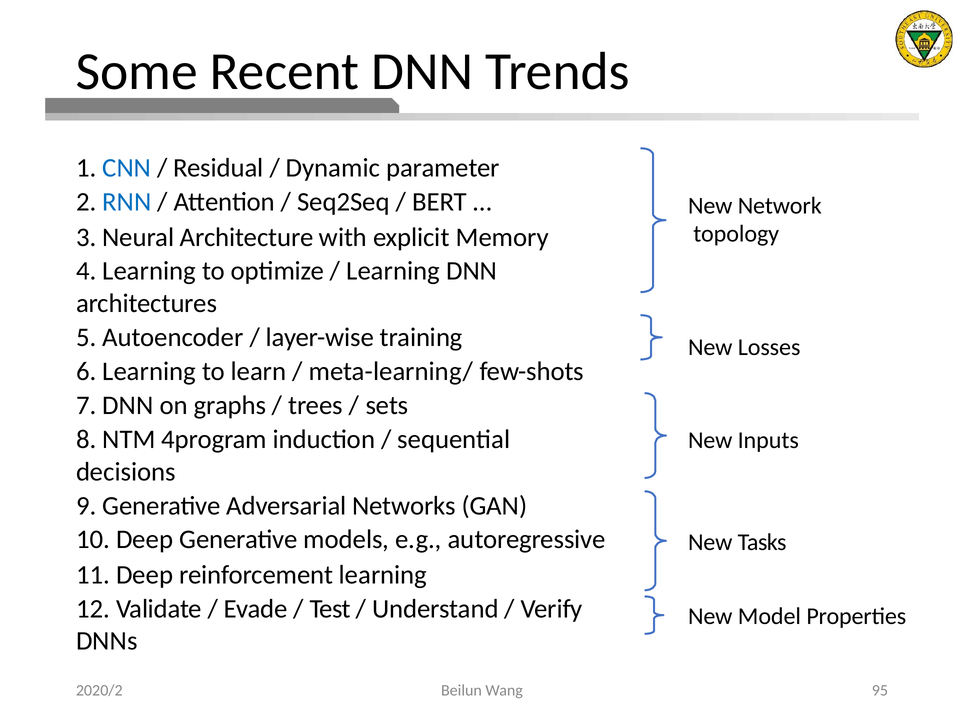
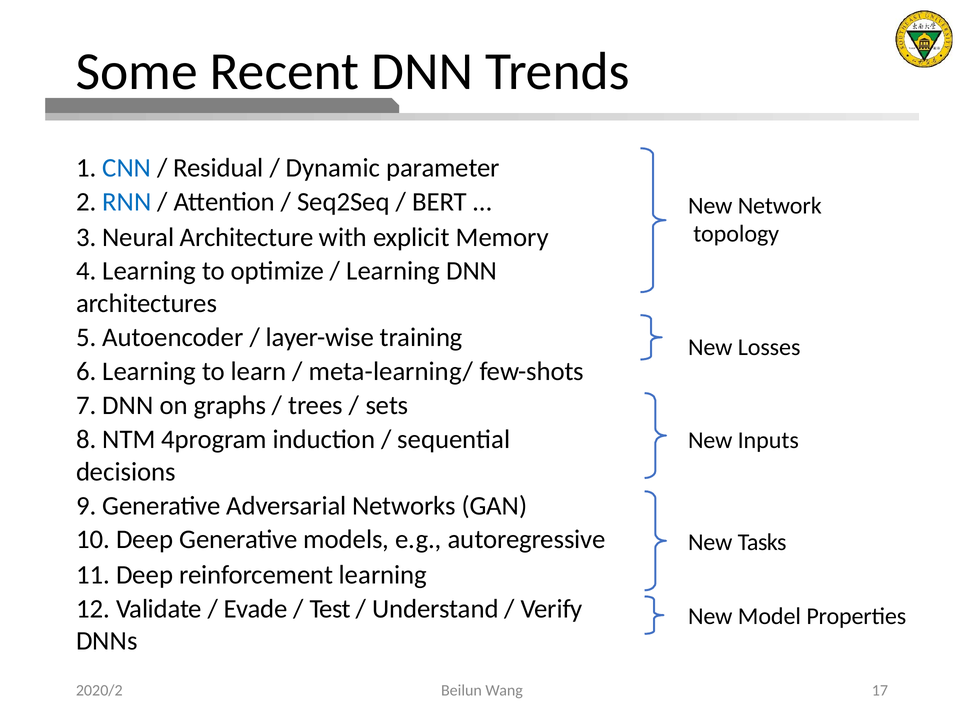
95: 95 -> 17 (880, 690)
